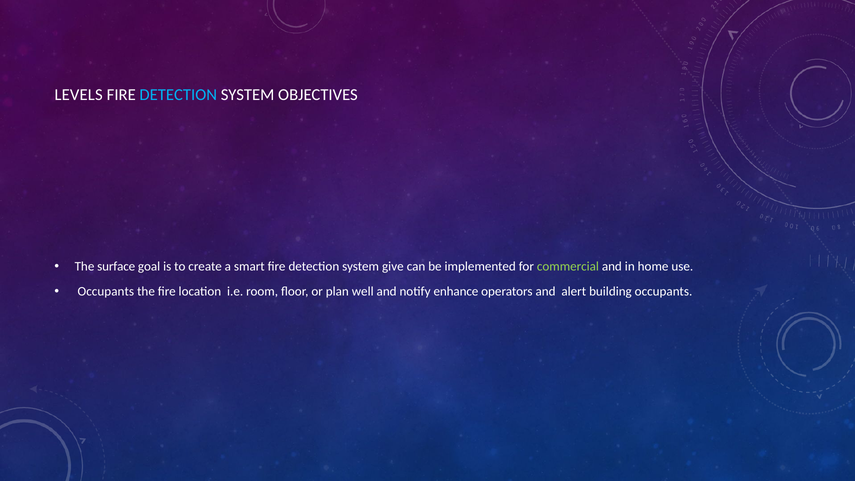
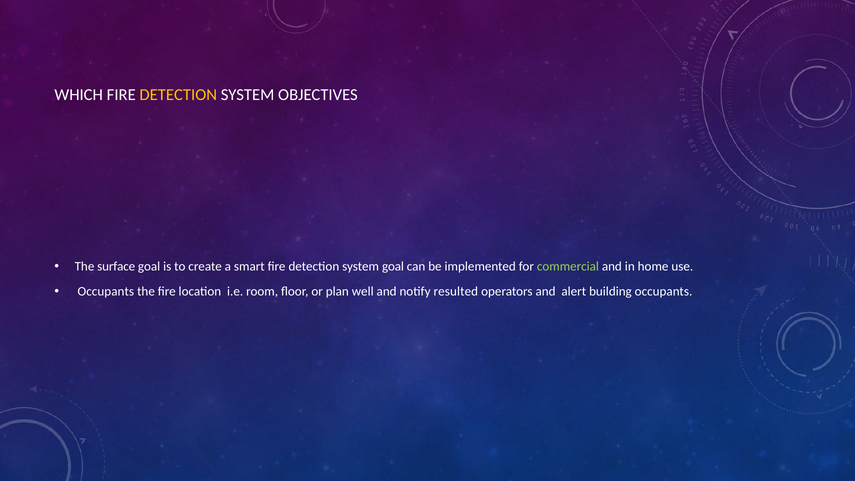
LEVELS: LEVELS -> WHICH (79, 95)
DETECTION colour: light blue -> yellow (178, 95)
system give: give -> goal (393, 266)
enhance: enhance -> resulted (456, 292)
